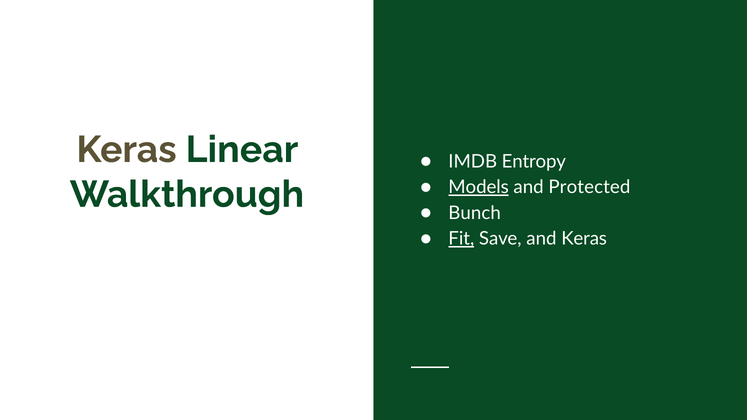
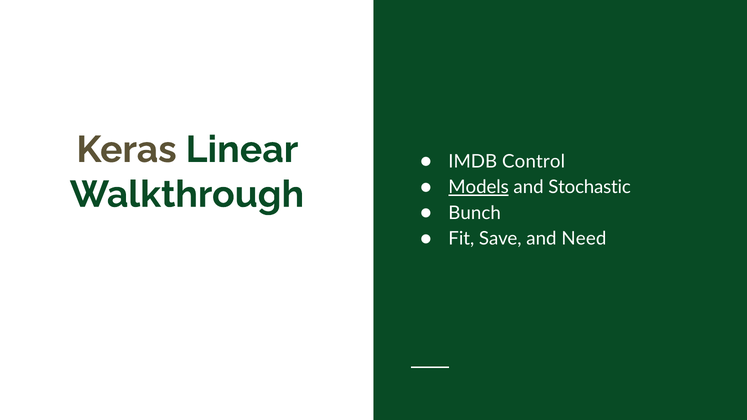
Entropy: Entropy -> Control (534, 162)
Protected: Protected -> Stochastic (590, 187)
Fit underline: present -> none (461, 239)
and Keras: Keras -> Need (584, 239)
